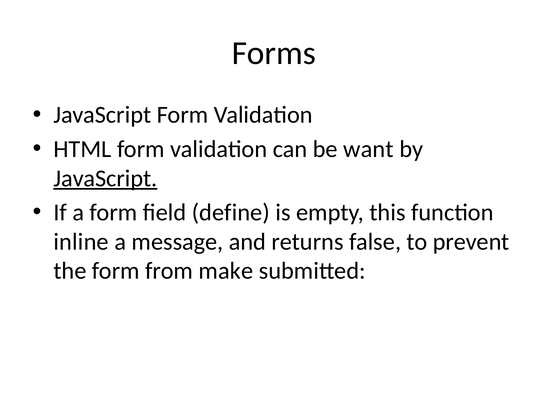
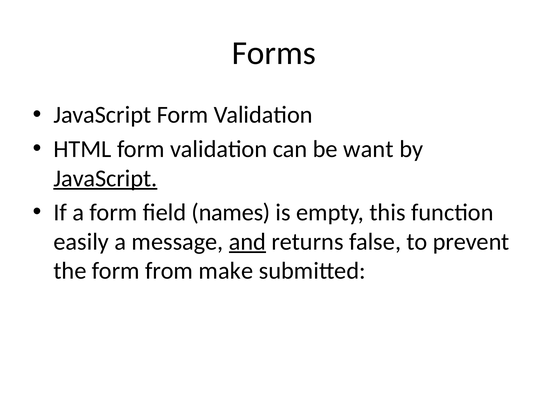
define: define -> names (231, 212)
inline: inline -> easily (81, 242)
and underline: none -> present (248, 242)
